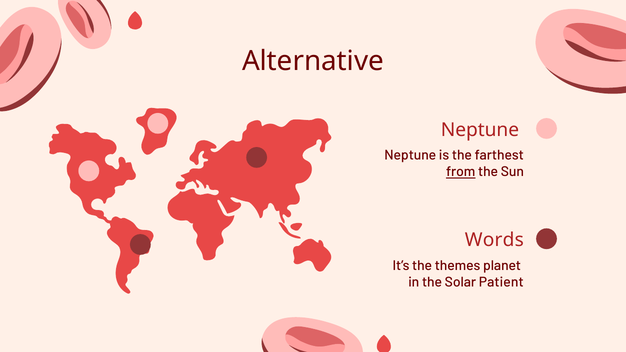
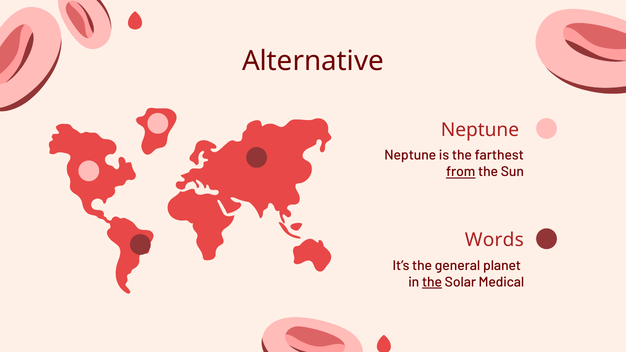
themes: themes -> general (458, 266)
the underline: none -> present (432, 282)
Patient: Patient -> Medical (501, 282)
